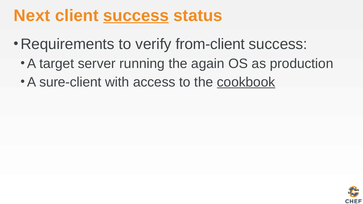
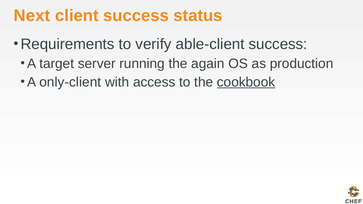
success underline: present -> none (136, 16)
from-client: from-client -> able-client (210, 44)
sure-client: sure-client -> only-client (70, 82)
